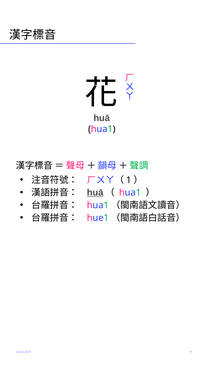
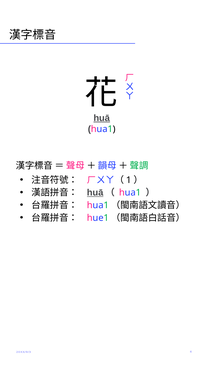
huā underline: none -> present (102, 118)
